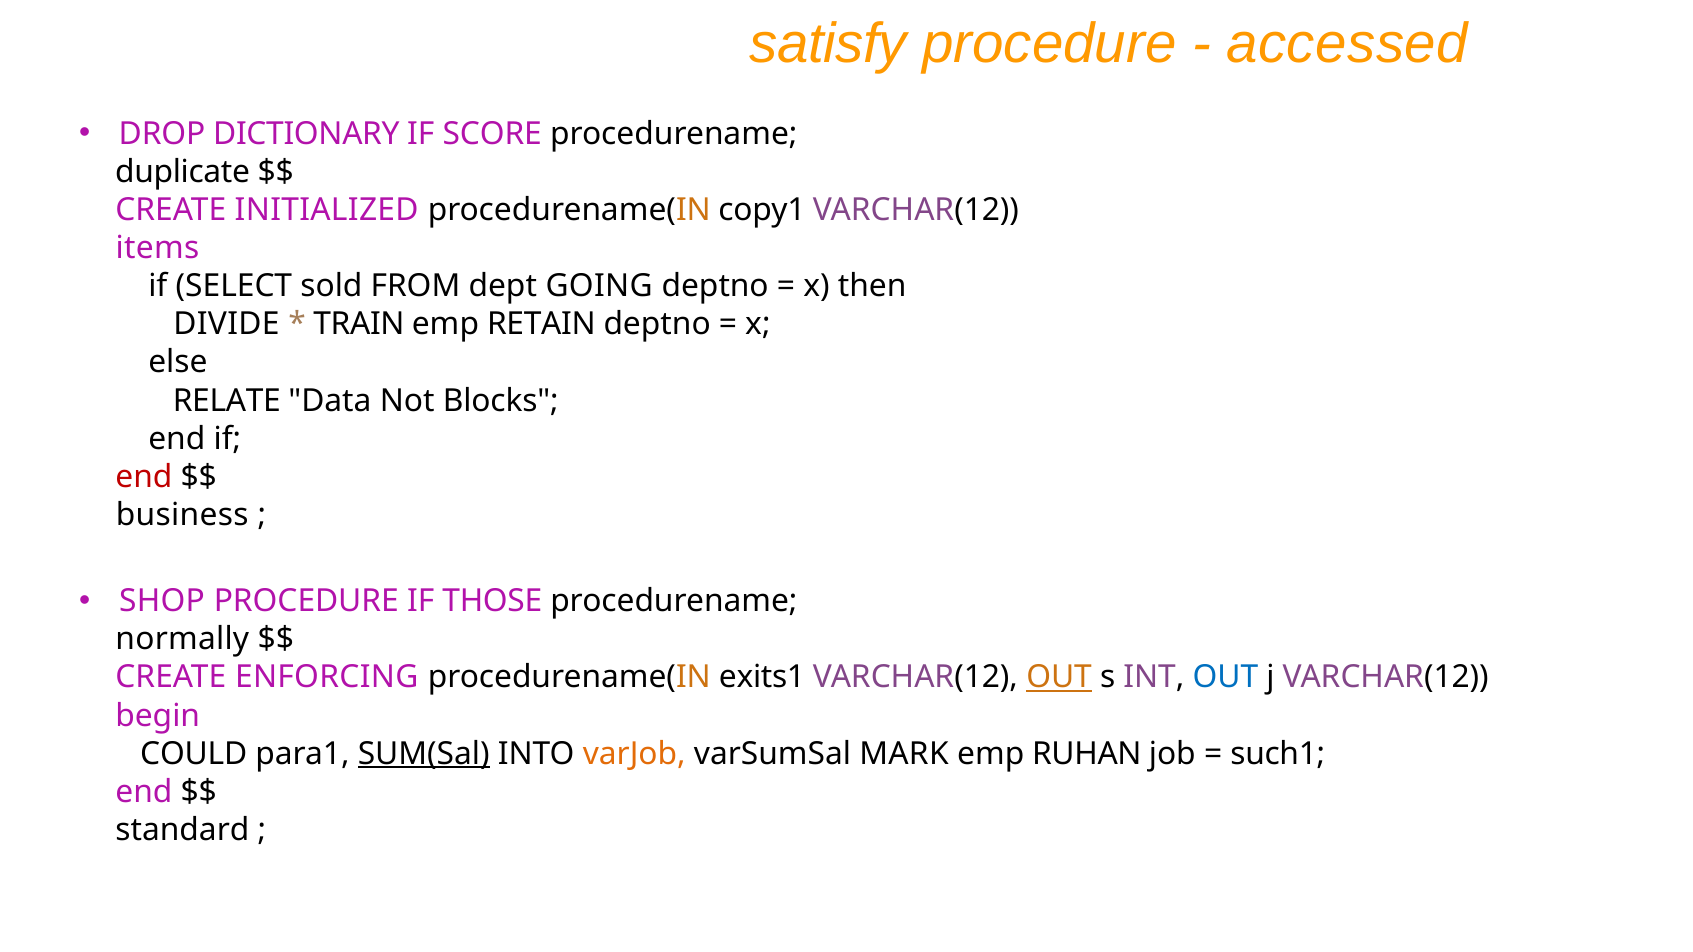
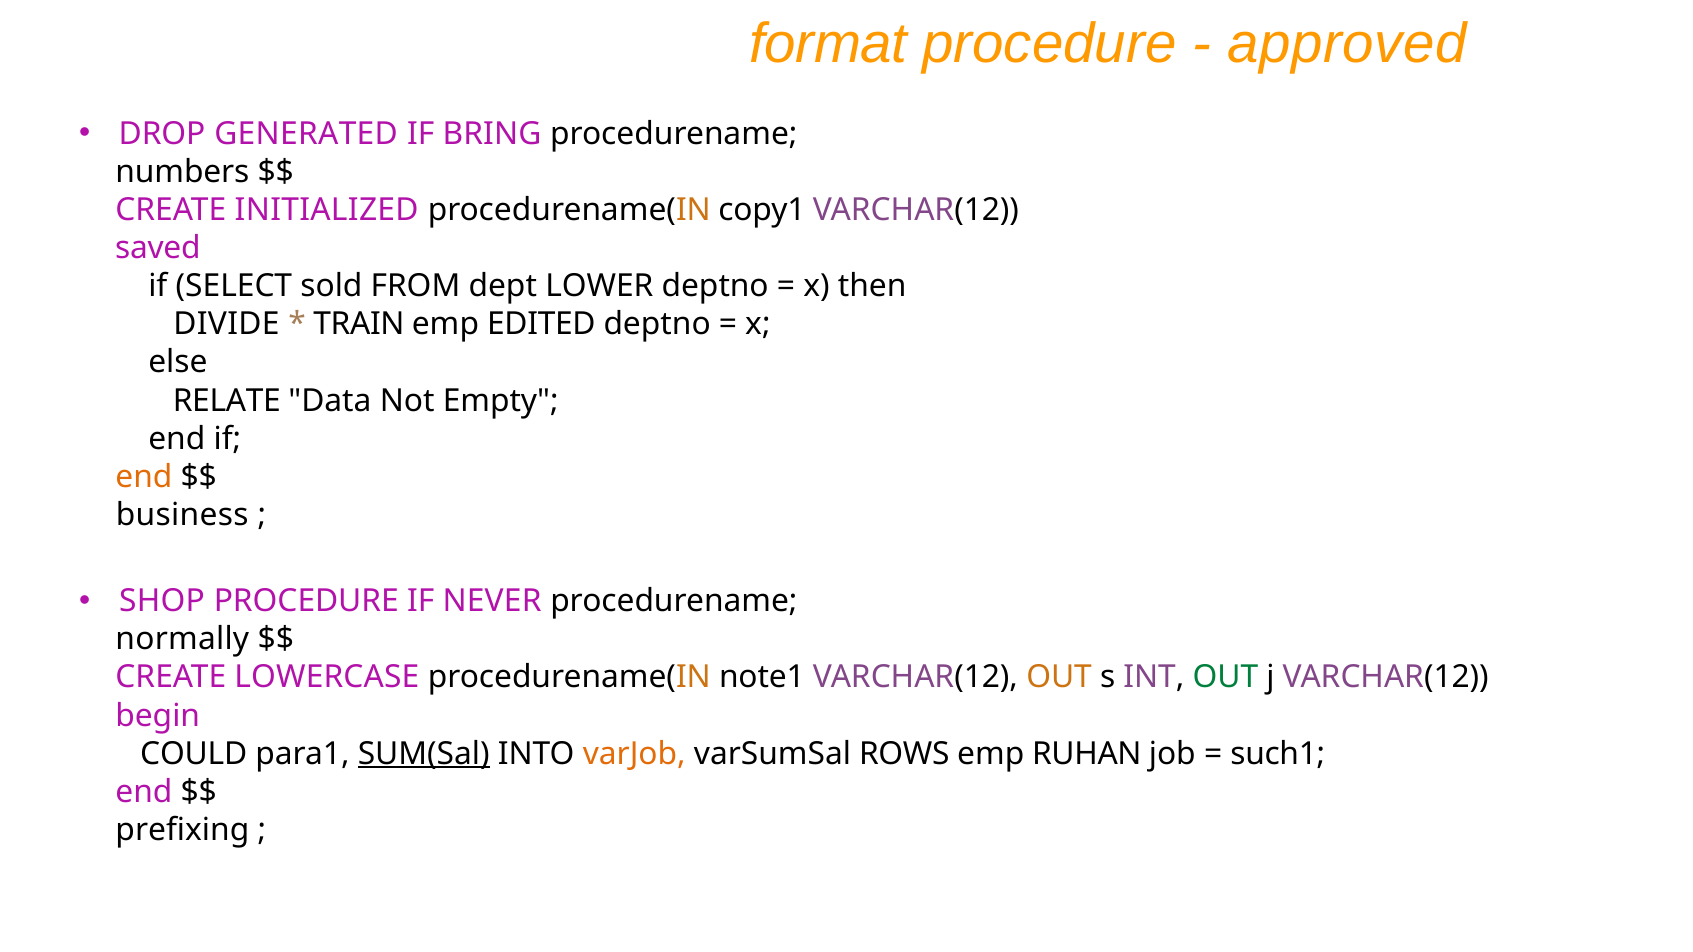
satisfy: satisfy -> format (828, 44)
accessed: accessed -> approved (1347, 44)
DICTIONARY: DICTIONARY -> GENERATED (306, 134)
SCORE: SCORE -> BRING (492, 134)
duplicate: duplicate -> numbers (182, 172)
items: items -> saved (158, 248)
GOING: GOING -> LOWER (599, 286)
RETAIN: RETAIN -> EDITED (541, 325)
Blocks: Blocks -> Empty (501, 401)
end colour: red -> orange (144, 477)
THOSE: THOSE -> NEVER (492, 601)
ENFORCING: ENFORCING -> LOWERCASE (327, 678)
exits1: exits1 -> note1 (762, 678)
OUT underline: present -> none (1059, 678)
OUT colour: blue -> green (1225, 678)
MARK: MARK -> ROWS (904, 754)
standard: standard -> prefixing (182, 830)
